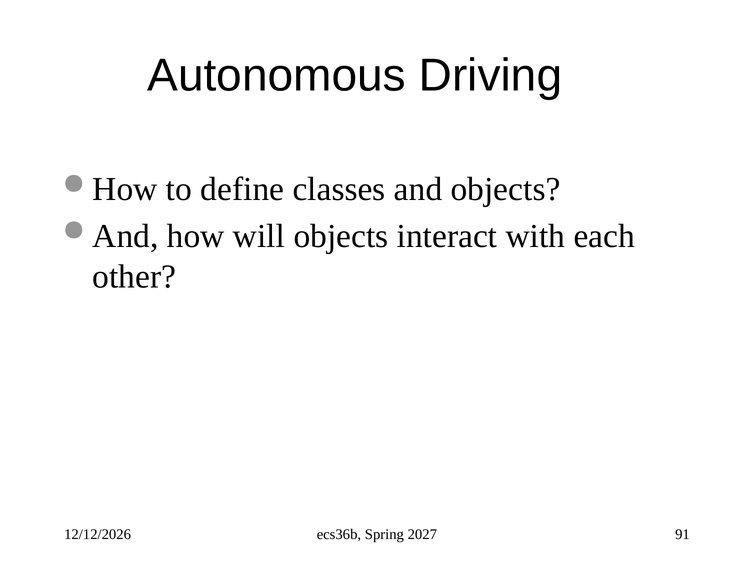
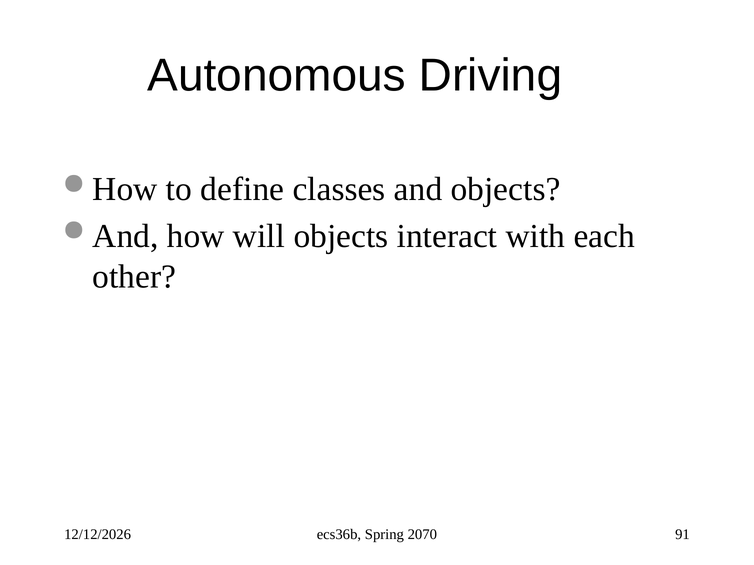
2027: 2027 -> 2070 (422, 535)
